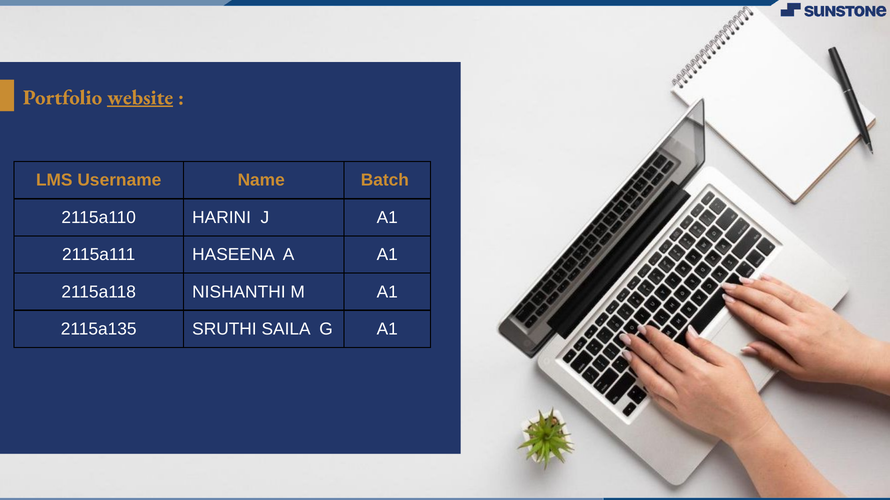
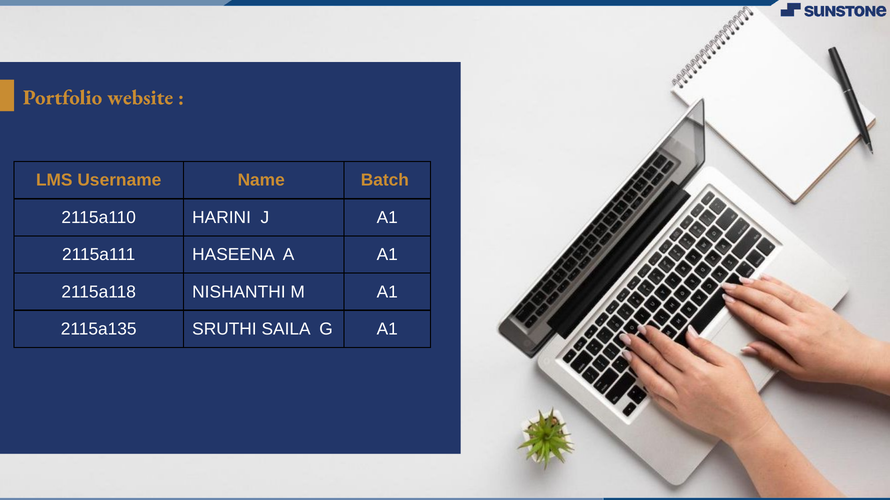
website underline: present -> none (140, 97)
